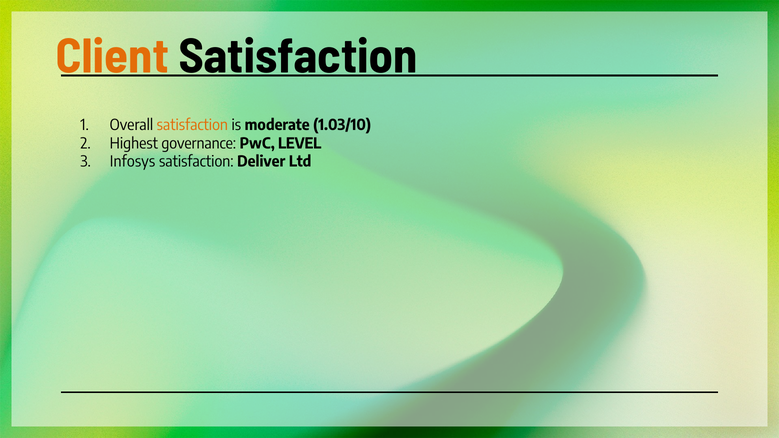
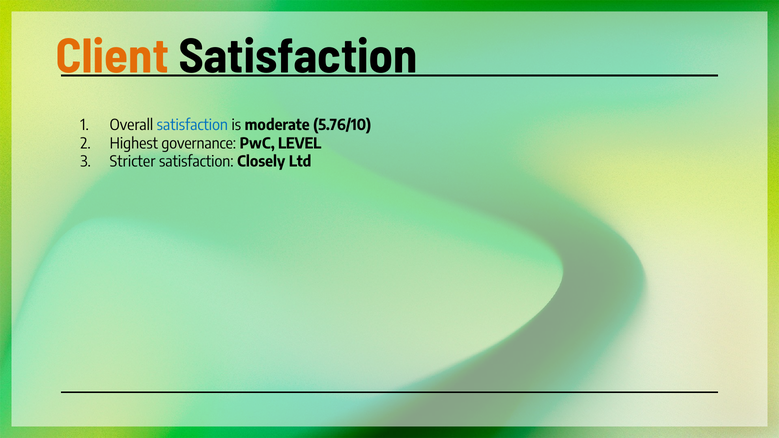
satisfaction colour: orange -> blue (192, 125)
1.03/10: 1.03/10 -> 5.76/10 (342, 125)
Infosys: Infosys -> Stricter (133, 162)
Deliver: Deliver -> Closely (261, 162)
